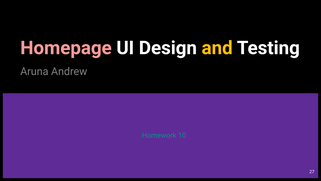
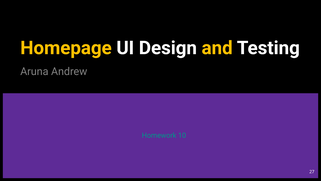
Homepage colour: pink -> yellow (66, 48)
